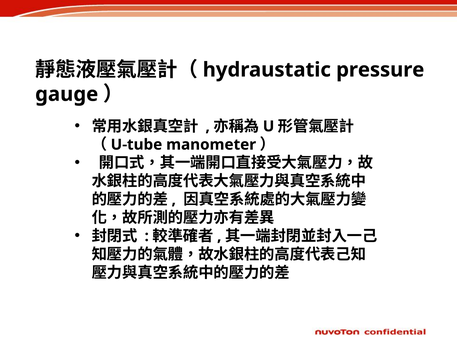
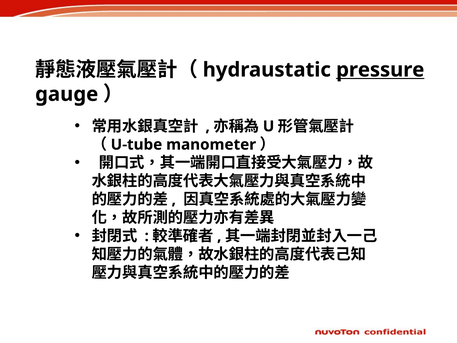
pressure underline: none -> present (380, 70)
